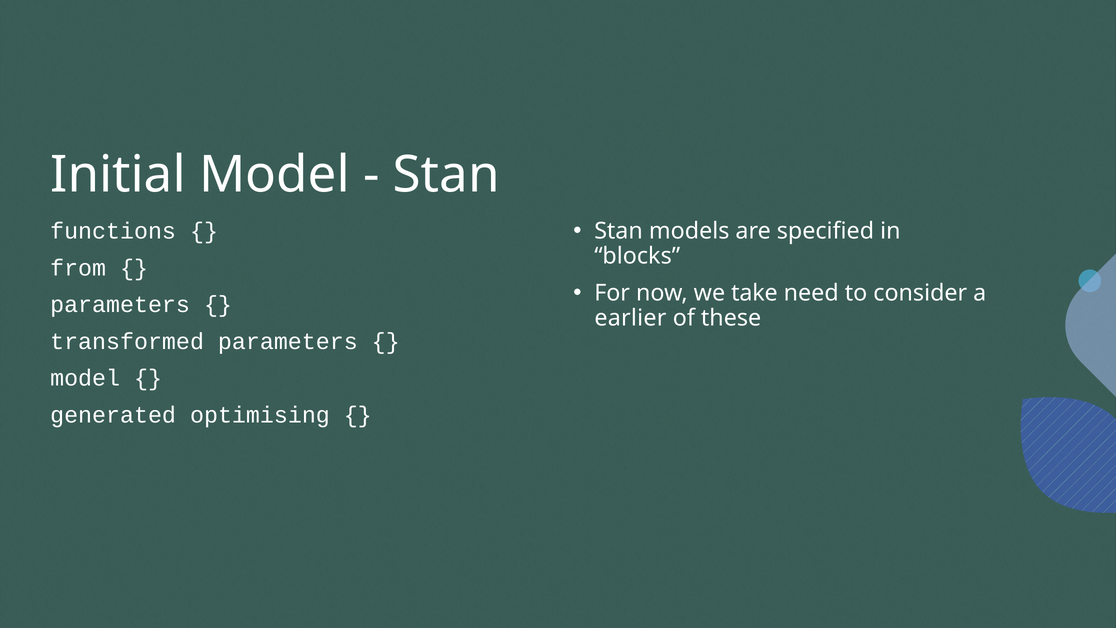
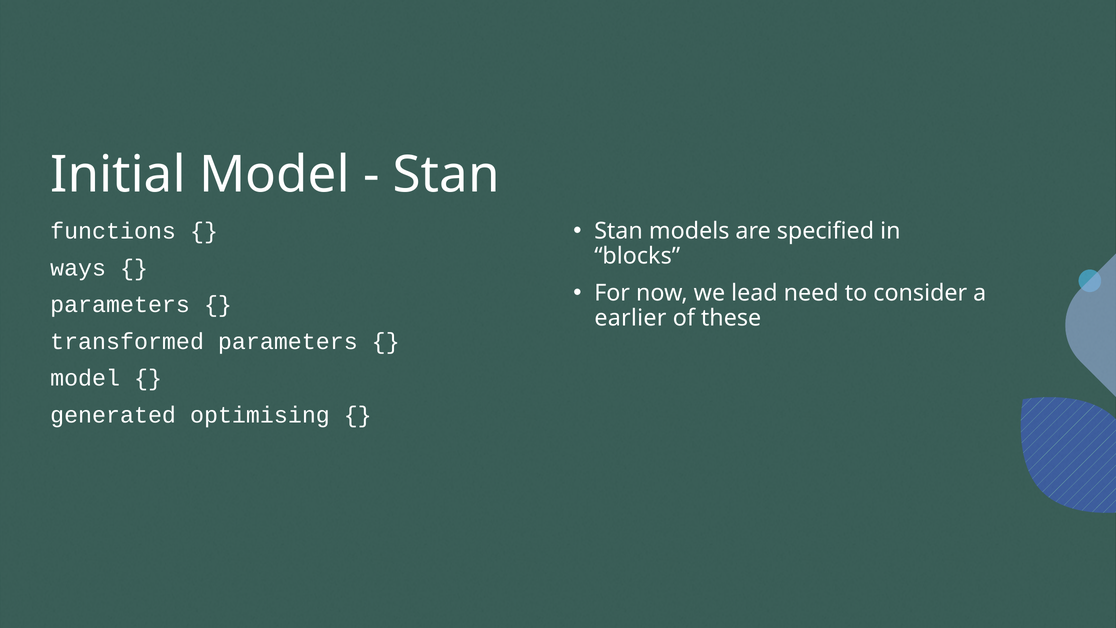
from: from -> ways (78, 268)
take: take -> lead (754, 293)
